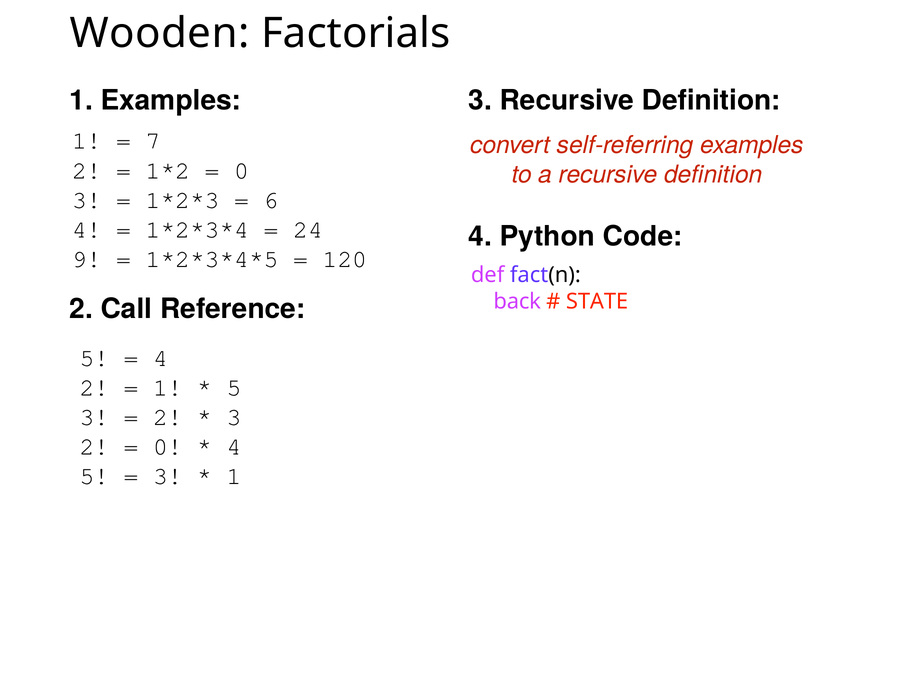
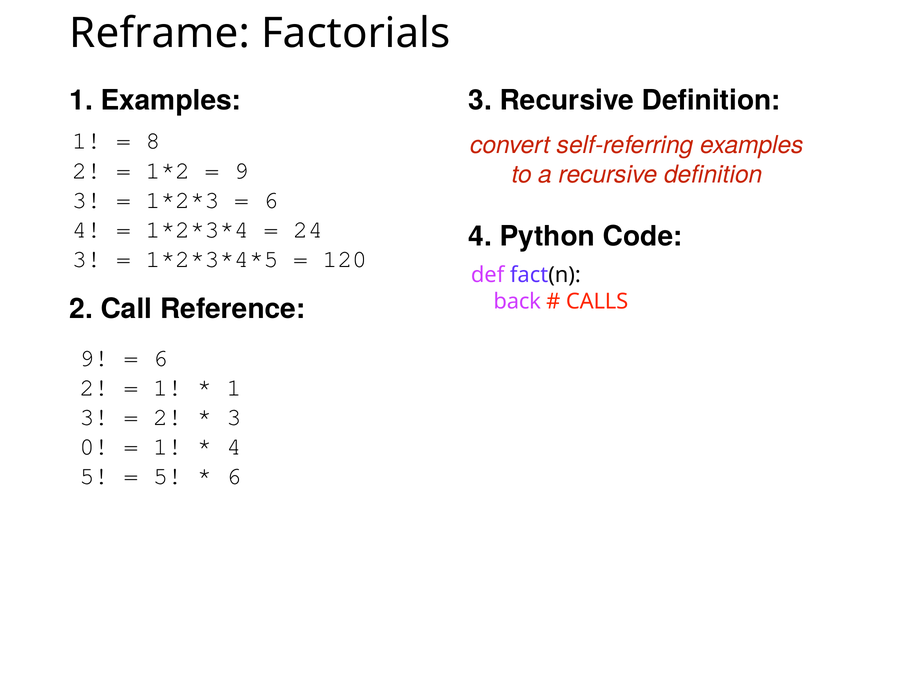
Wooden: Wooden -> Reframe (160, 33)
7: 7 -> 8 (153, 141)
0: 0 -> 9 (242, 170)
9: 9 -> 3 (87, 259)
STATE: STATE -> CALLS (597, 301)
5: 5 -> 9 (94, 358)
4: 4 -> 6 (161, 358)
5: 5 -> 1 (234, 388)
2: 2 -> 0 (94, 447)
0: 0 -> 1 (168, 447)
3: 3 -> 5 (168, 476)
1: 1 -> 6 (234, 476)
